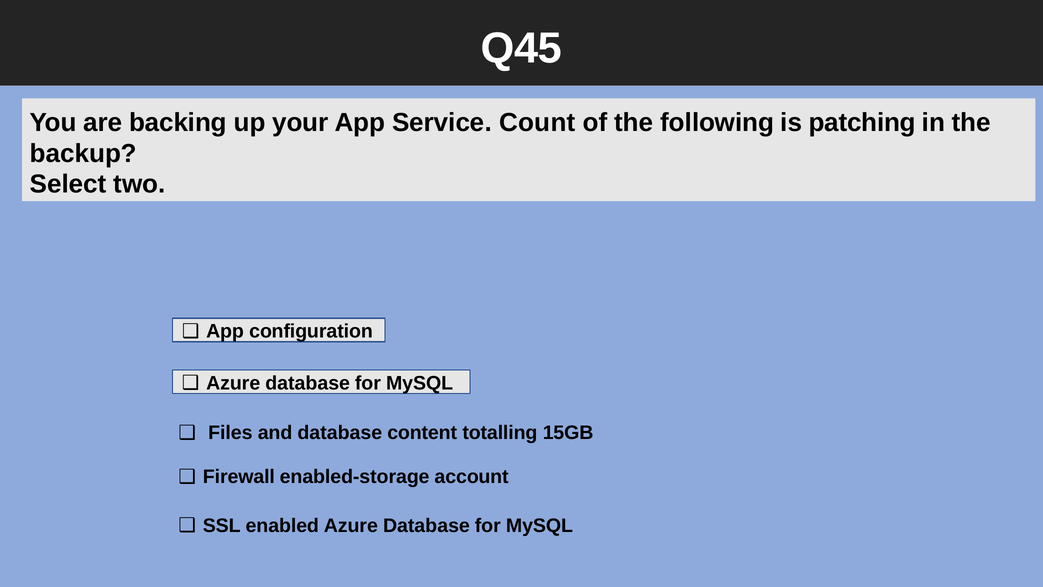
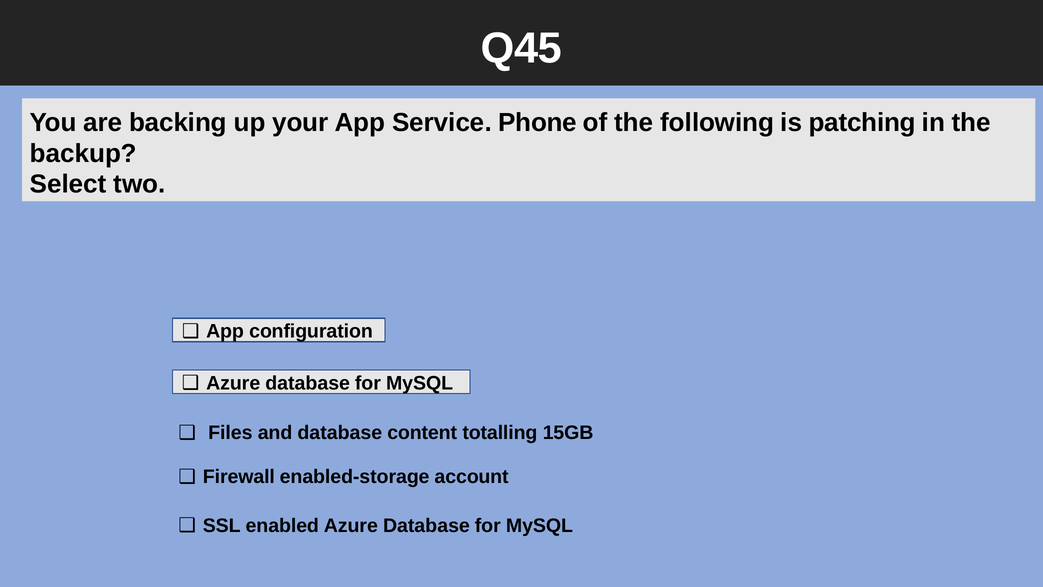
Count: Count -> Phone (538, 123)
